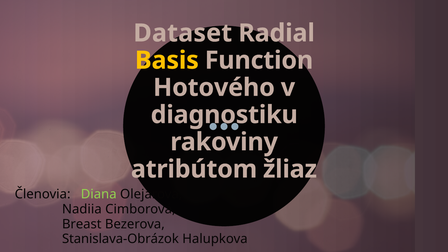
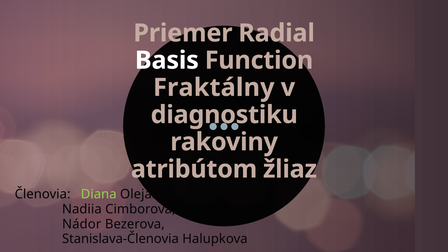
Dataset: Dataset -> Priemer (183, 33)
Basis colour: yellow -> white (167, 60)
Hotového: Hotového -> Fraktálny (214, 88)
Breast: Breast -> Nádor (82, 224)
Stanislava-Obrázok: Stanislava-Obrázok -> Stanislava-Členovia (120, 239)
